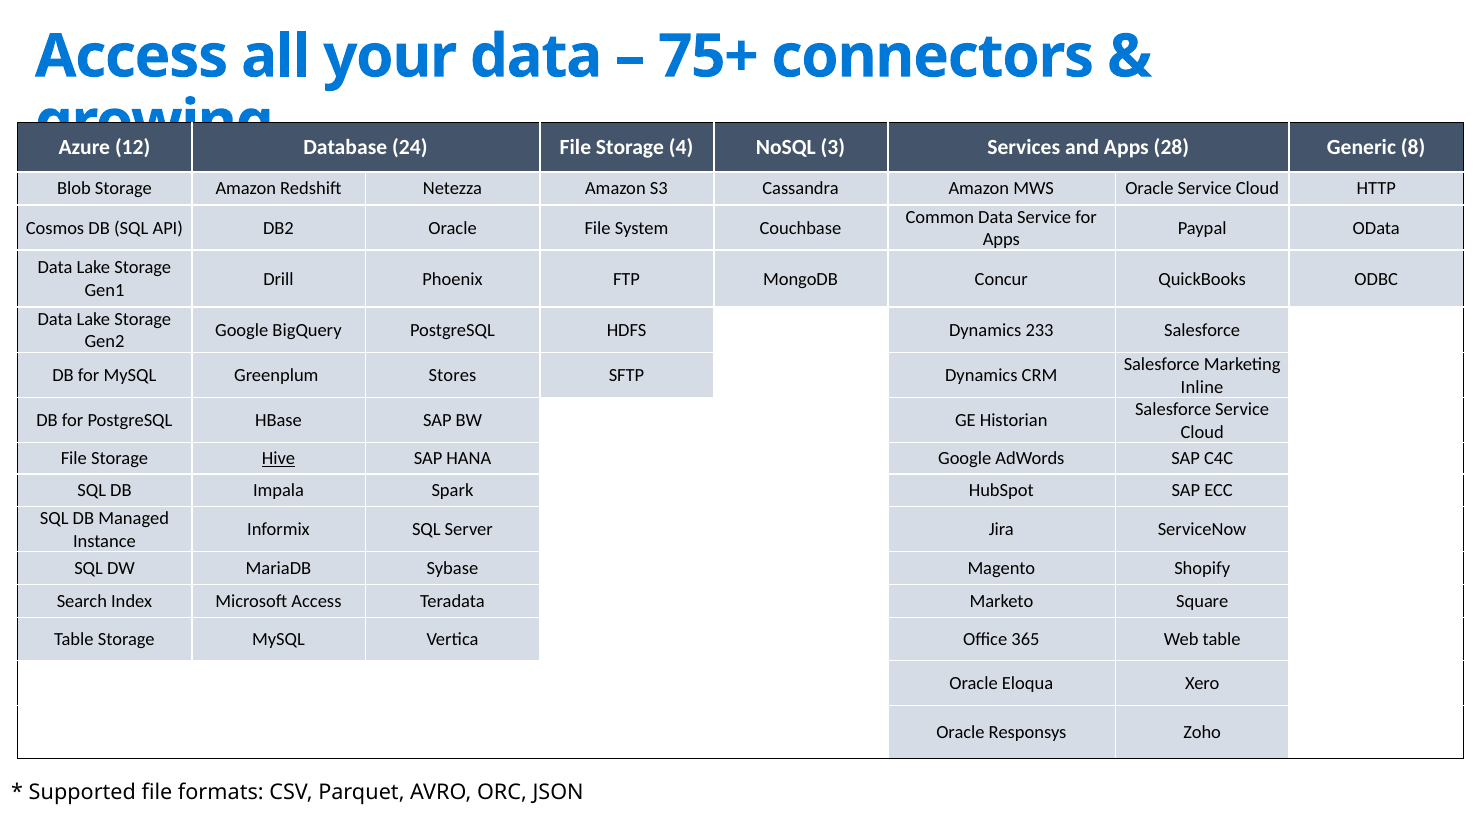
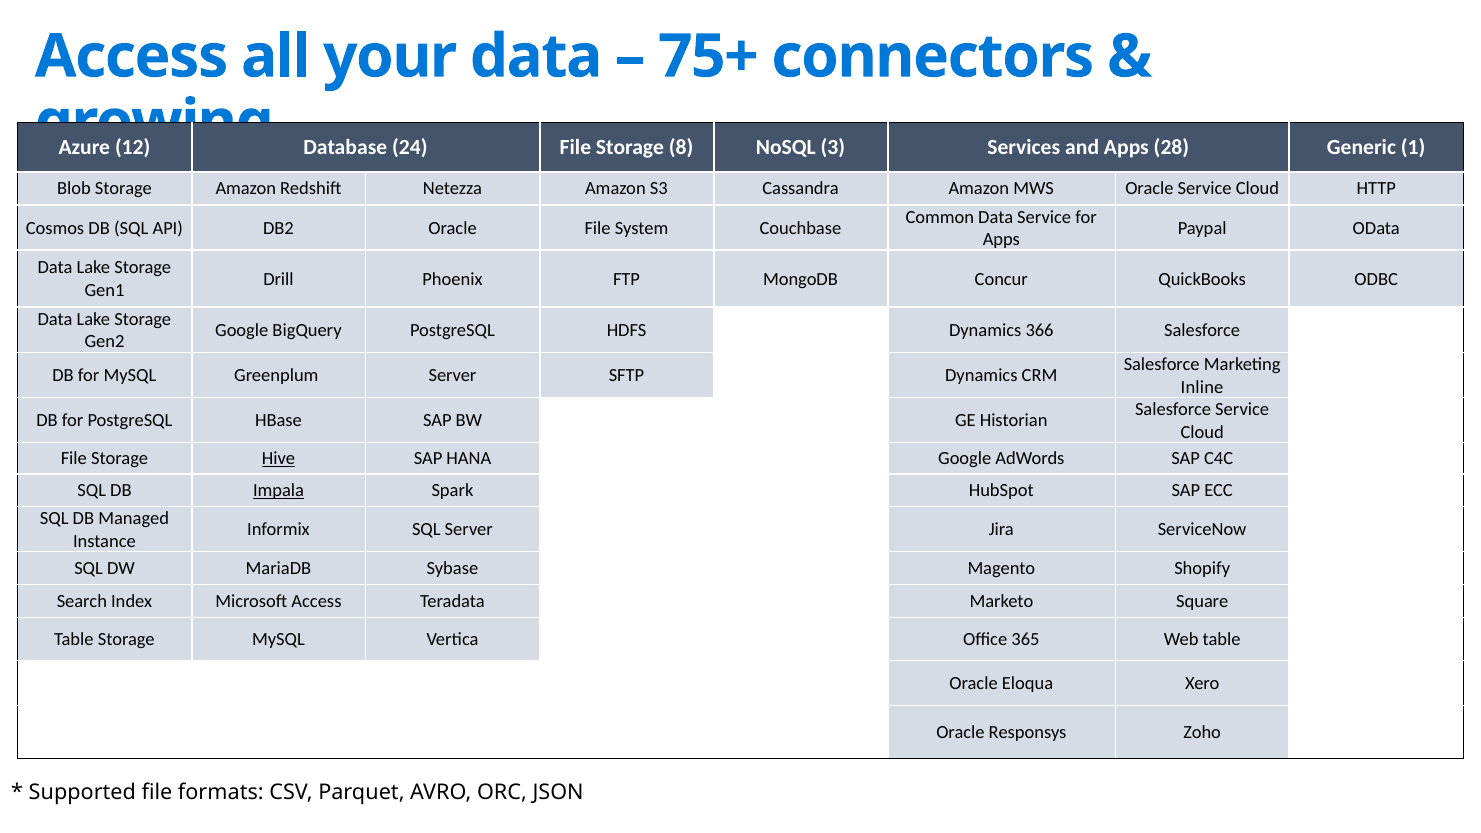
4: 4 -> 8 (681, 148)
8: 8 -> 1 (1413, 148)
233: 233 -> 366 (1040, 330)
Greenplum Stores: Stores -> Server (453, 376)
Impala underline: none -> present (279, 491)
